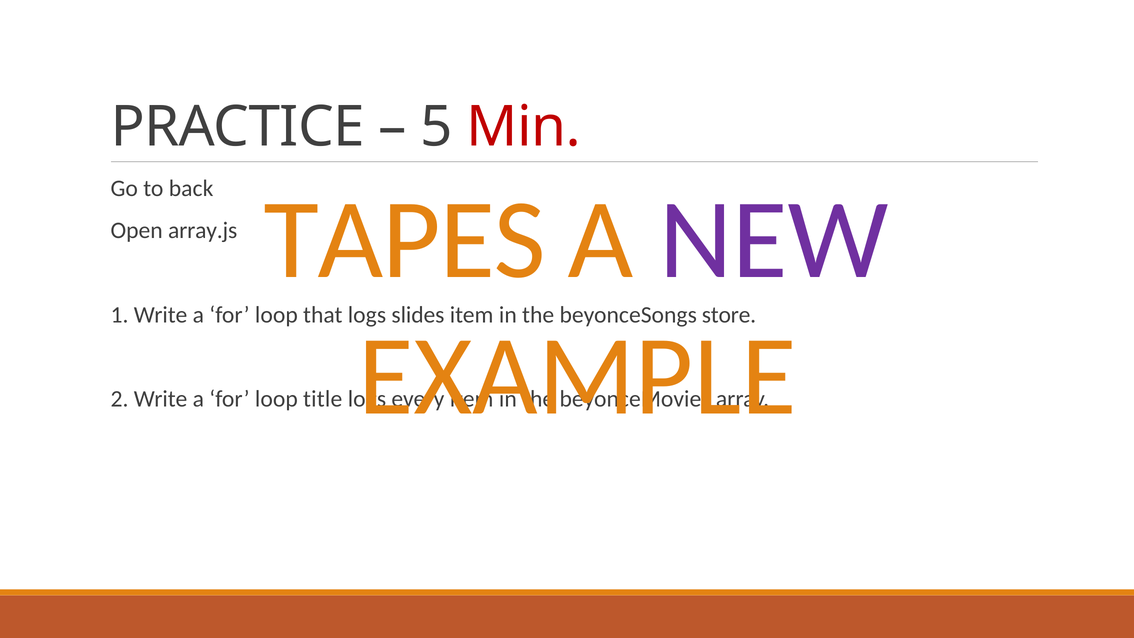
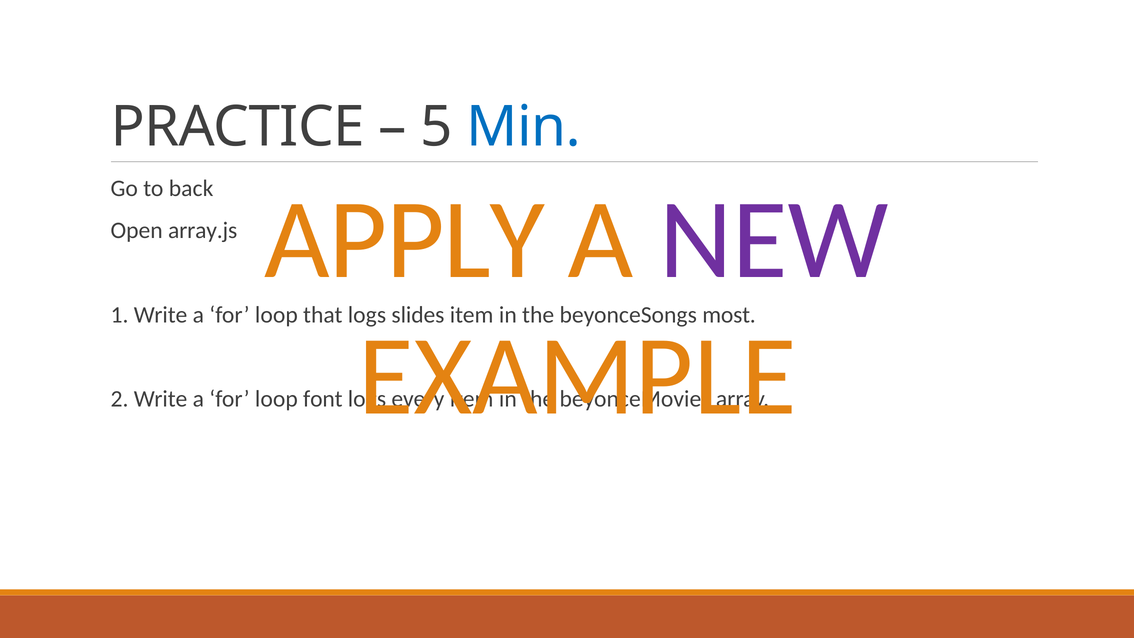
Min colour: red -> blue (524, 127)
TAPES: TAPES -> APPLY (405, 240)
store: store -> most (729, 315)
title: title -> font (323, 399)
